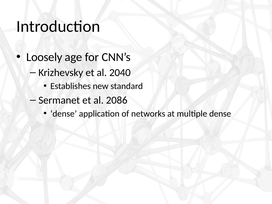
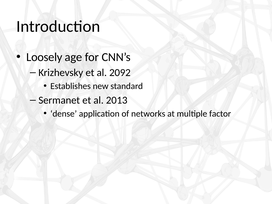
2040: 2040 -> 2092 (120, 73)
2086: 2086 -> 2013 (117, 100)
multiple dense: dense -> factor (220, 114)
